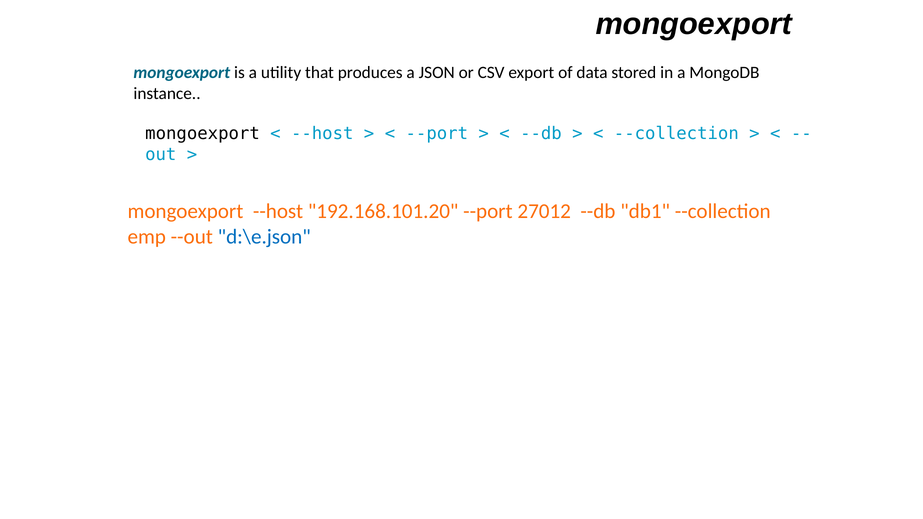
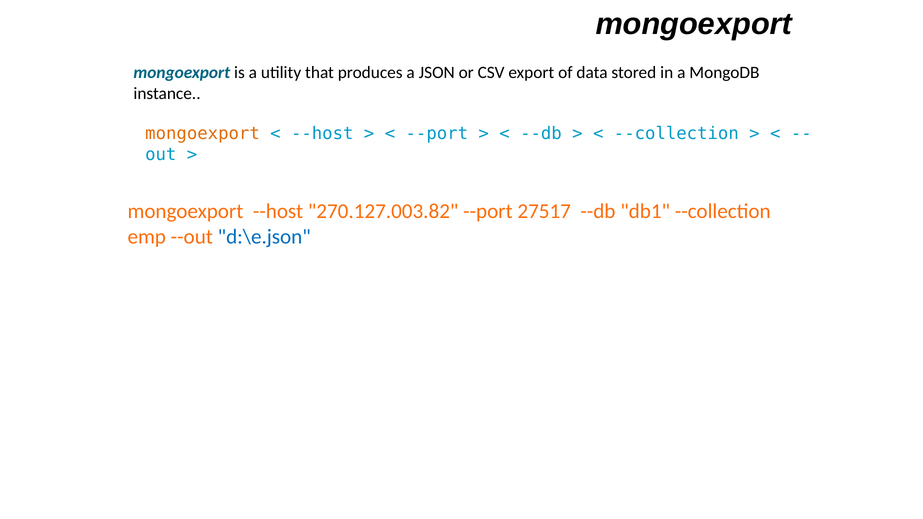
mongoexport colour: black -> orange (203, 134)
192.168.101.20: 192.168.101.20 -> 270.127.003.82 (383, 211)
27012: 27012 -> 27517 (544, 211)
